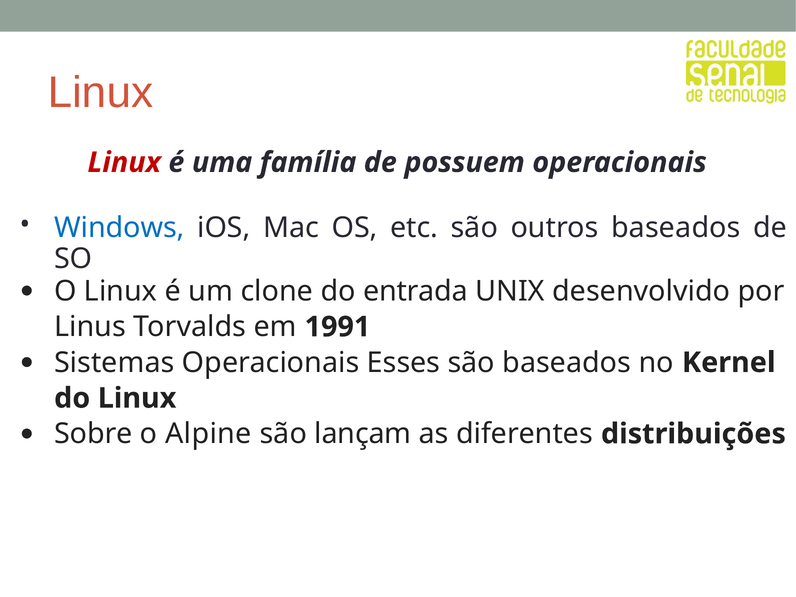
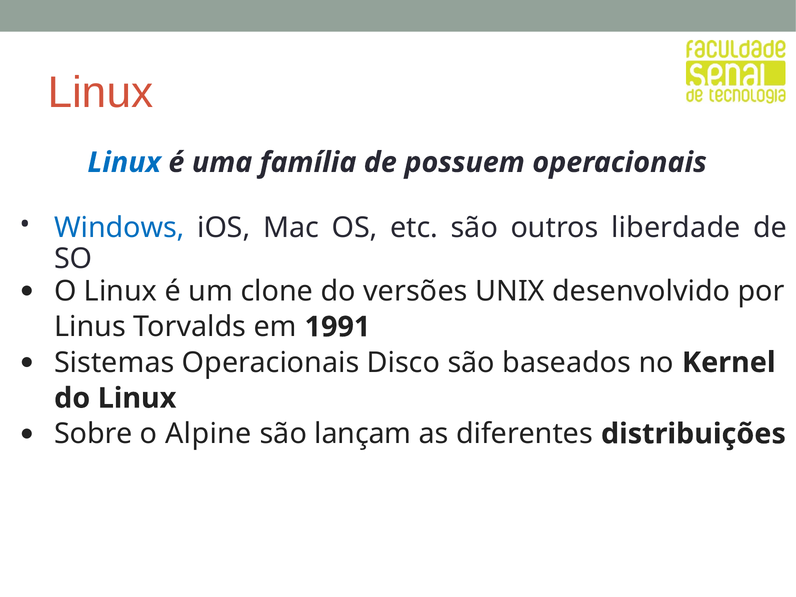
Linux colour: red -> blue (124, 162)
outros baseados: baseados -> liberdade (676, 228)
entrada: entrada -> versões (415, 291)
Esses: Esses -> Disco (404, 363)
